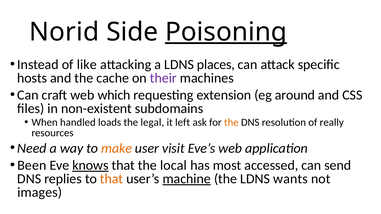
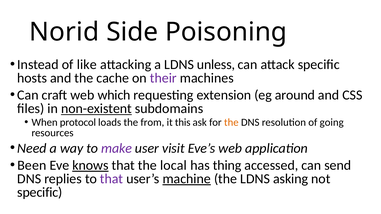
Poisoning underline: present -> none (226, 32)
places: places -> unless (216, 65)
non-existent underline: none -> present (96, 109)
handled: handled -> protocol (78, 123)
legal: legal -> from (152, 123)
left: left -> this (183, 123)
really: really -> going (332, 123)
make colour: orange -> purple (117, 148)
most: most -> thing (227, 166)
that colour: orange -> purple (112, 179)
wants: wants -> asking (291, 179)
images: images -> specific (40, 193)
